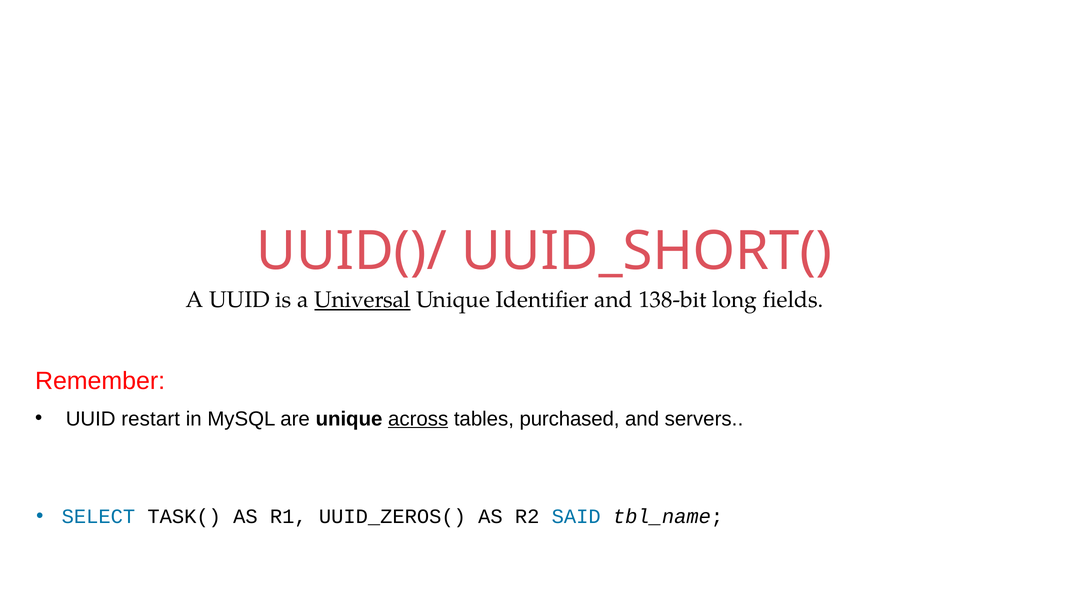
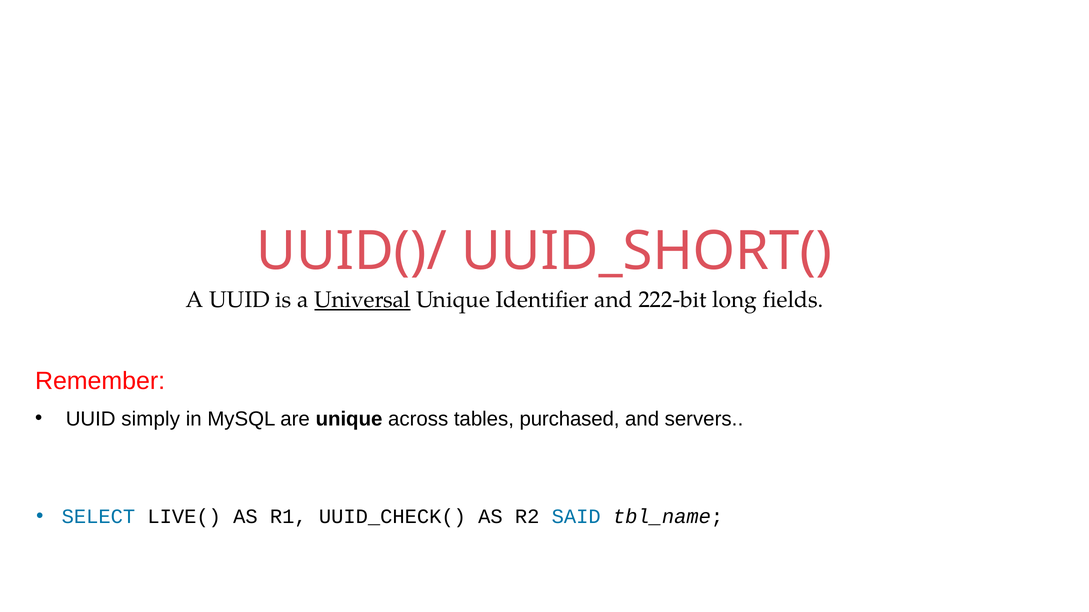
138-bit: 138-bit -> 222-bit (673, 300)
restart: restart -> simply (151, 419)
across underline: present -> none (418, 419)
TASK(: TASK( -> LIVE( (184, 517)
UUID_ZEROS(: UUID_ZEROS( -> UUID_CHECK( (392, 517)
